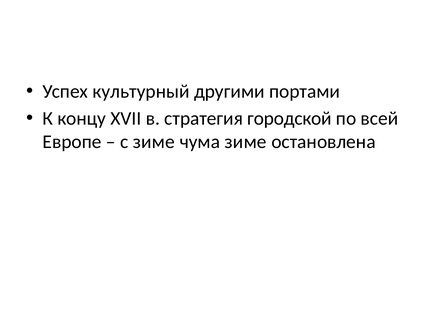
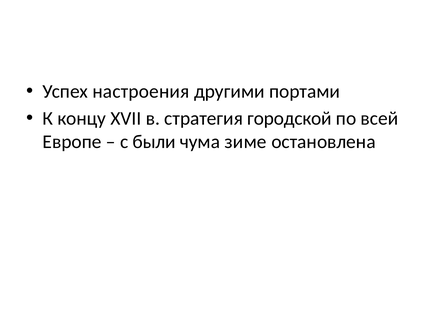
культурный: культурный -> настроения (141, 92)
с зиме: зиме -> были (154, 142)
